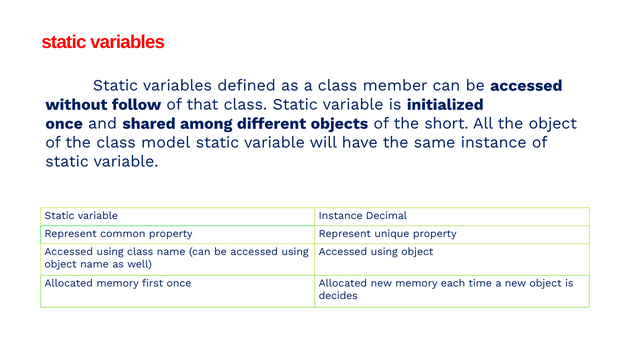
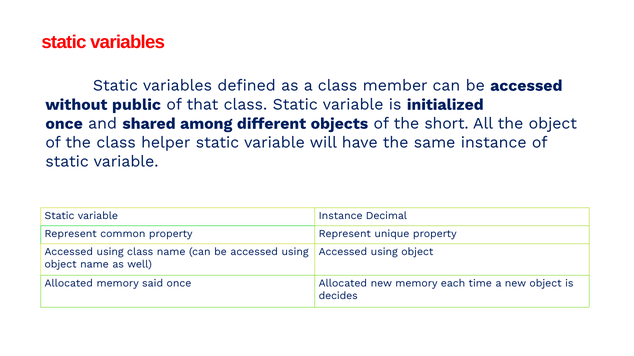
follow: follow -> public (136, 105)
model: model -> helper (166, 143)
first: first -> said (153, 284)
